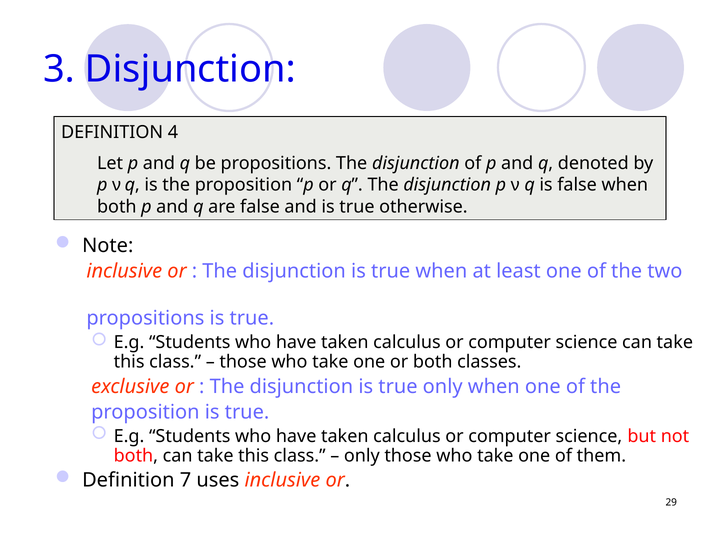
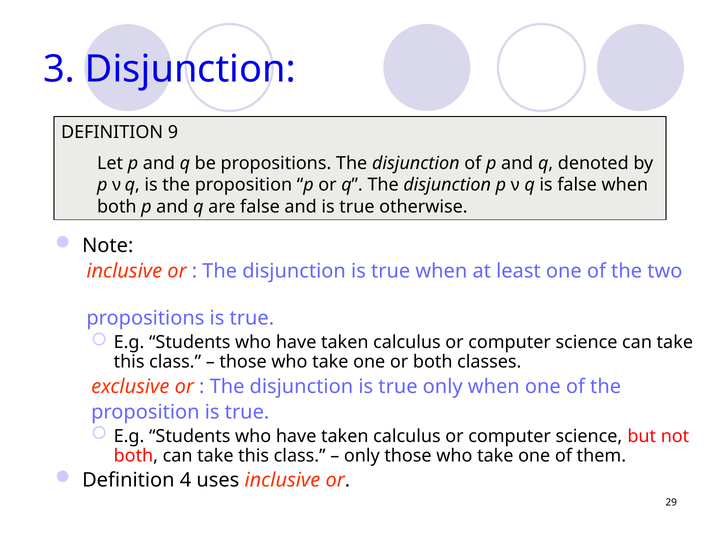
4: 4 -> 9 (173, 132)
7: 7 -> 4 (186, 480)
